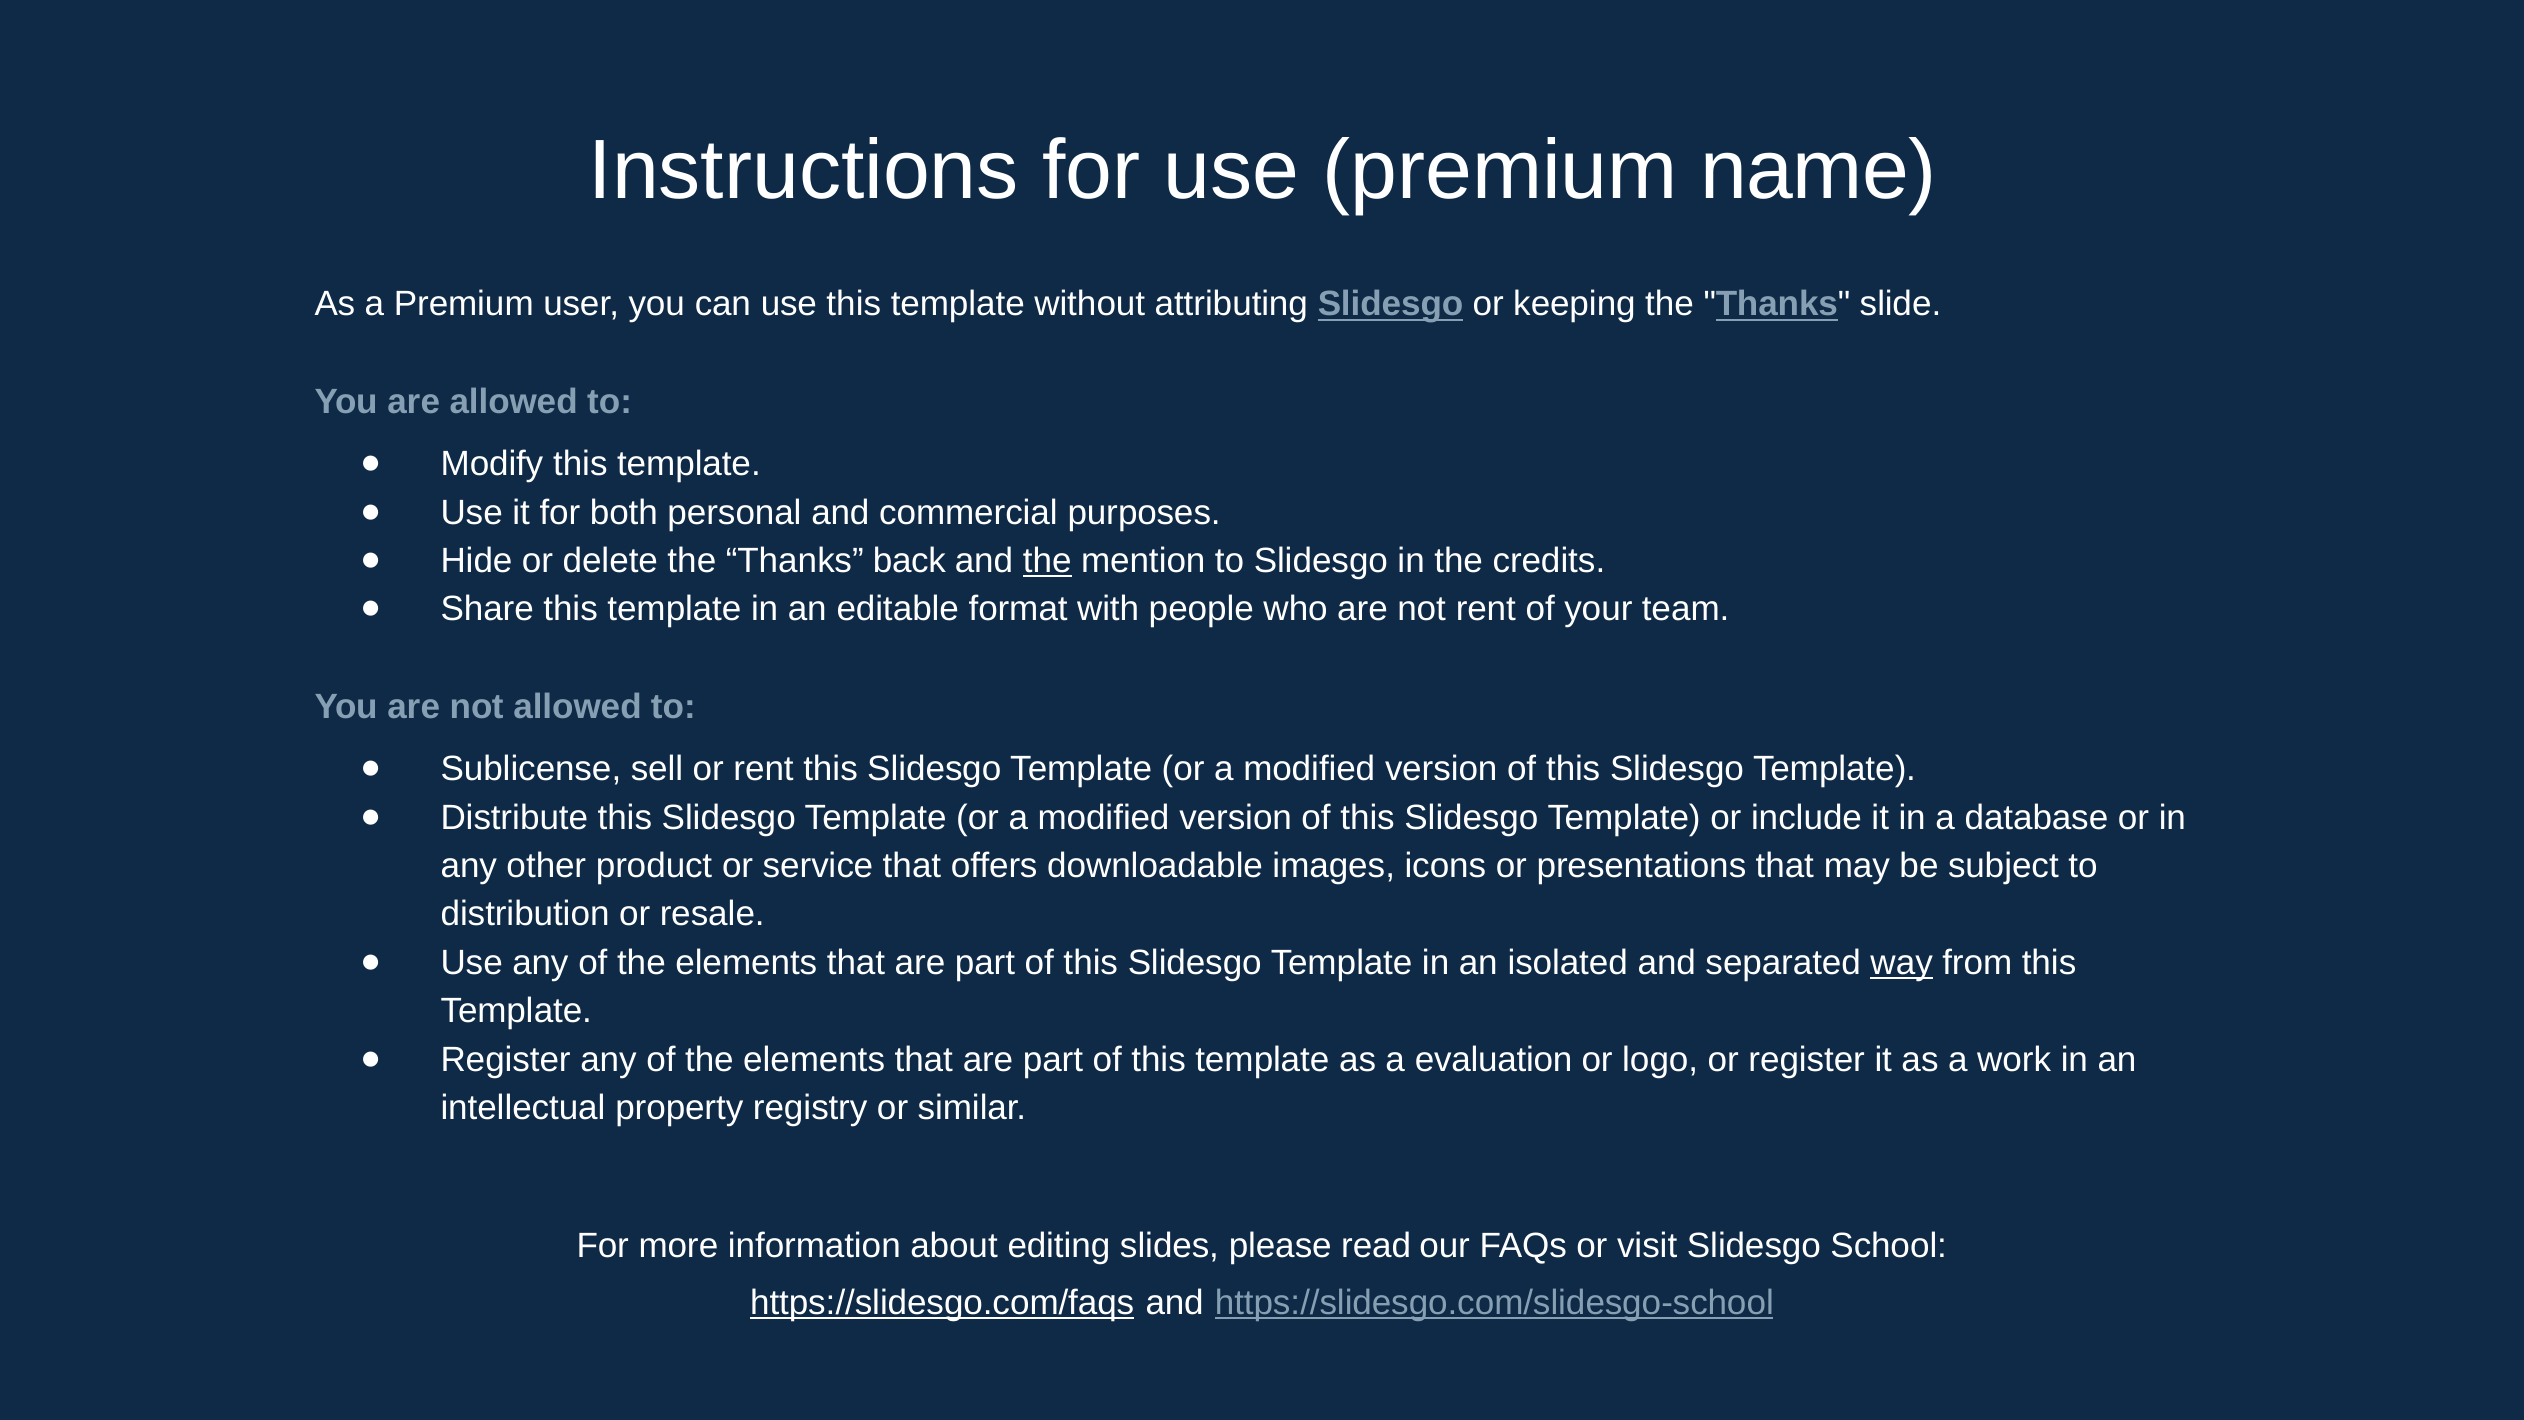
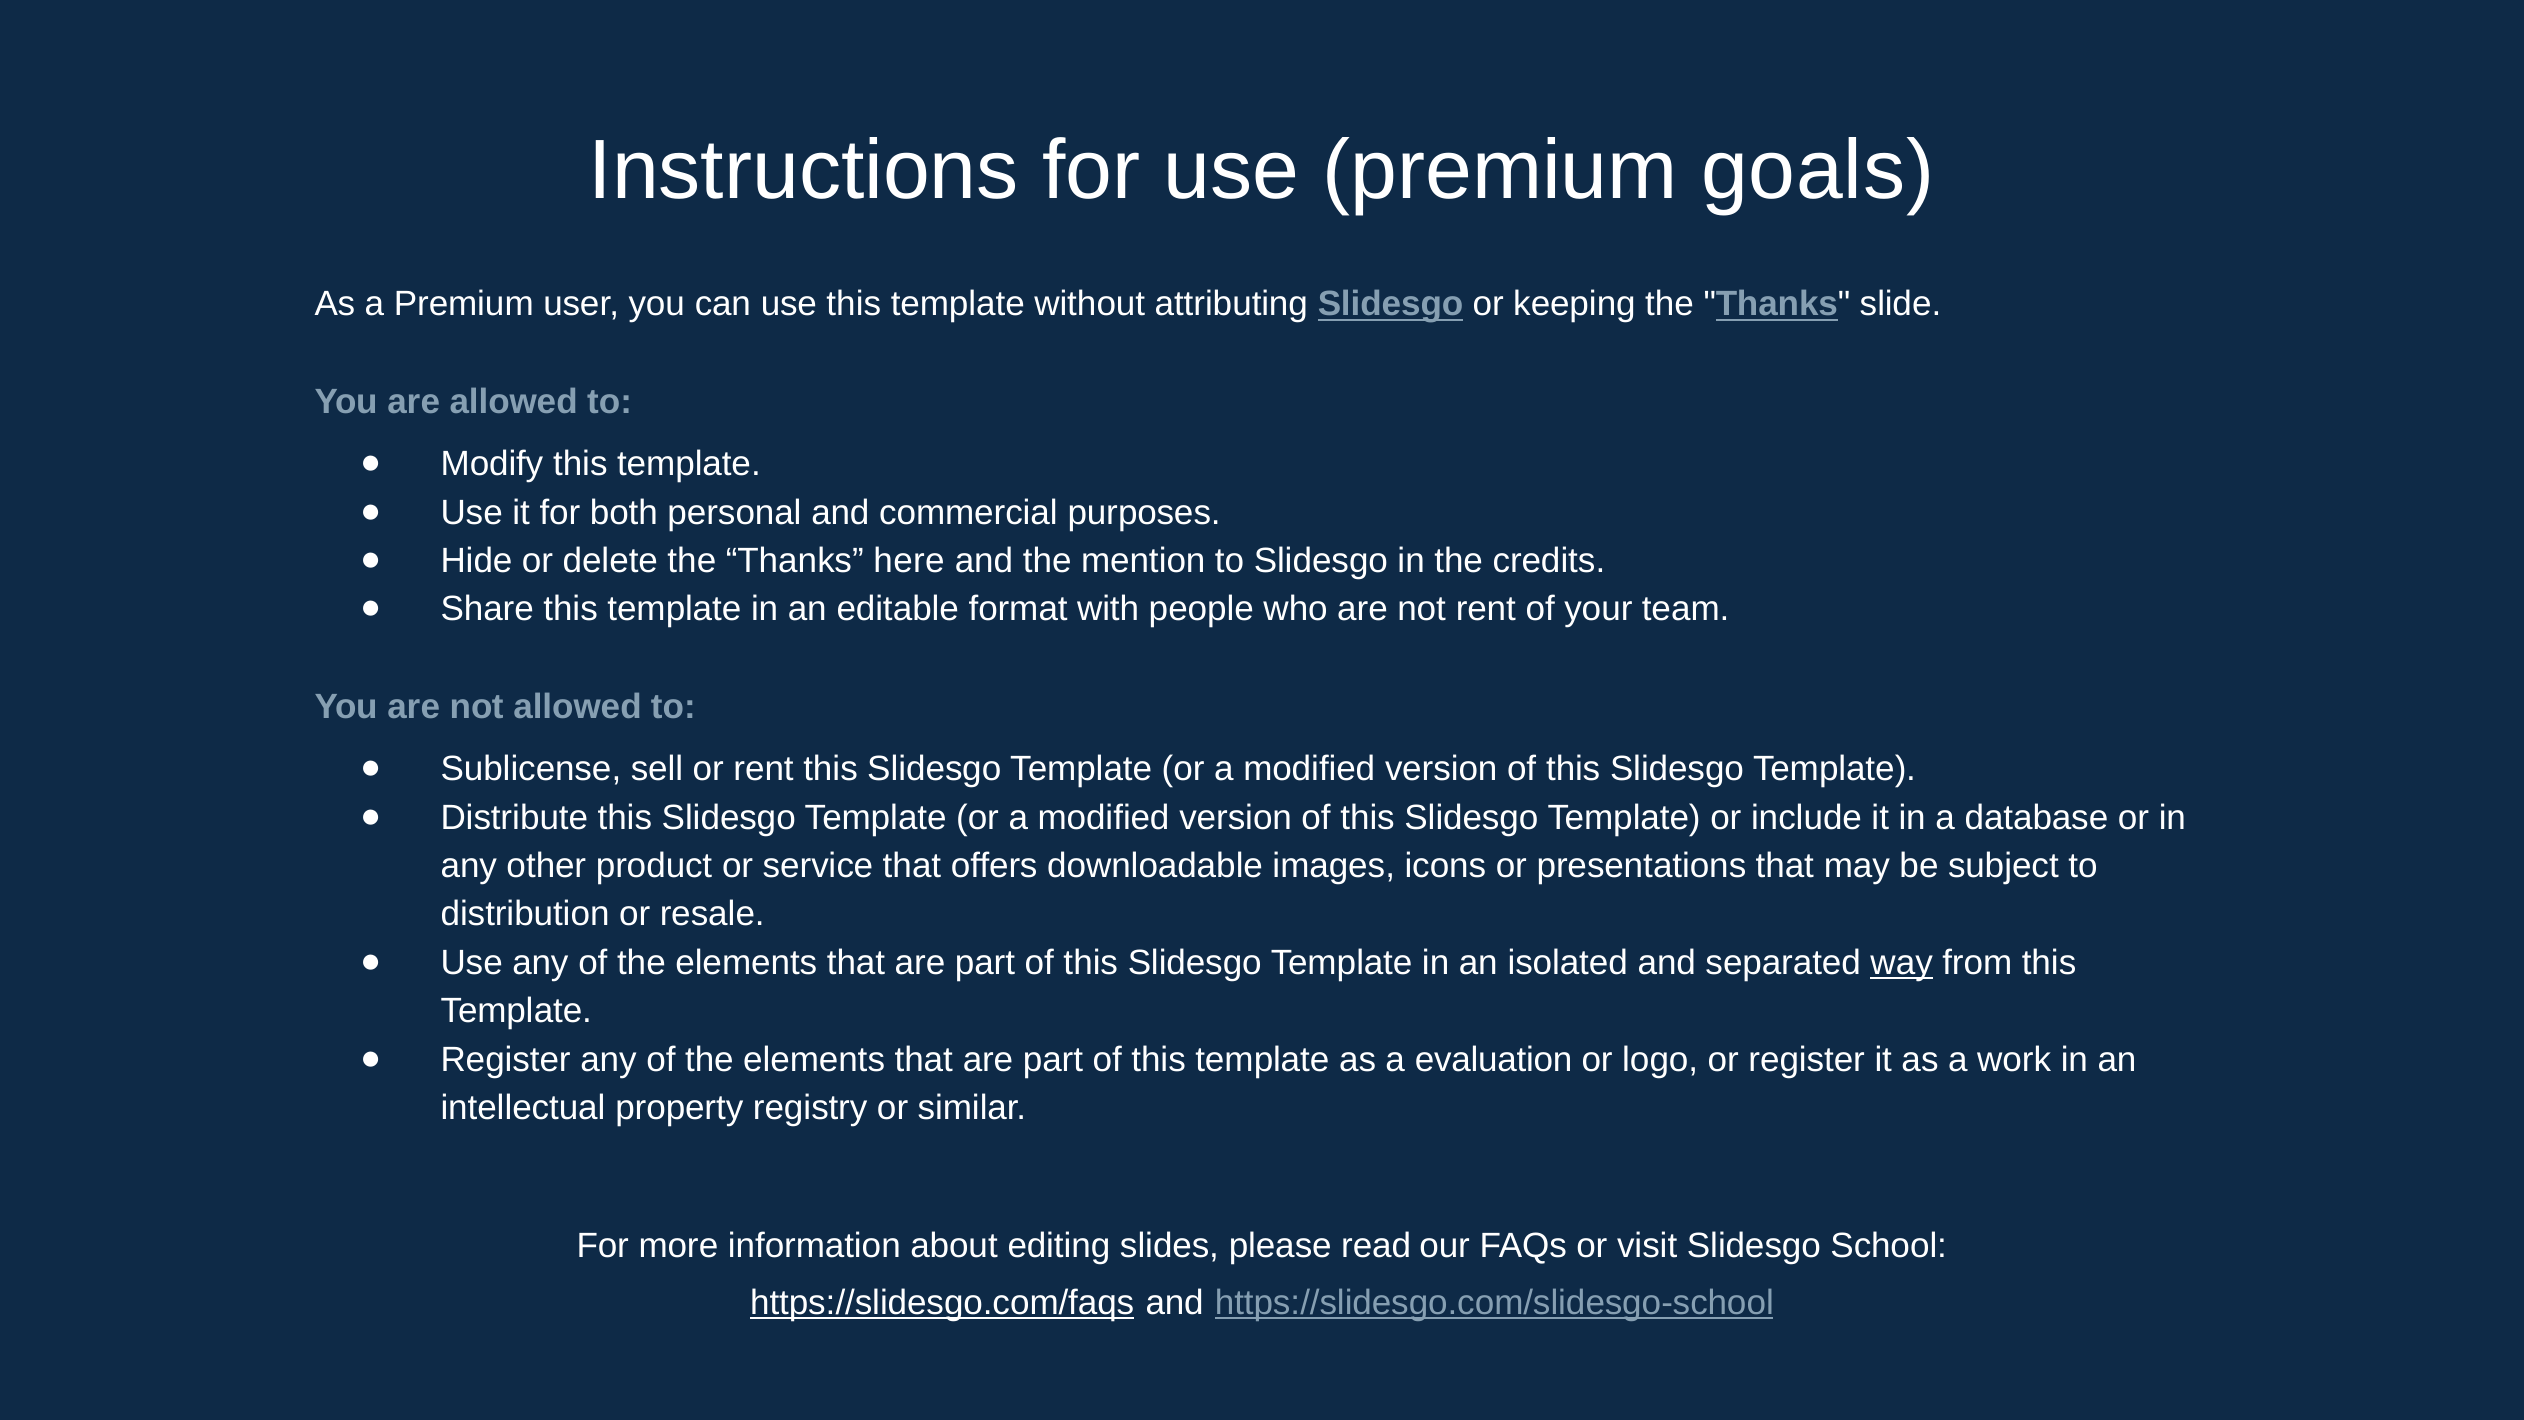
name: name -> goals (1818, 171)
back: back -> here (909, 561)
the underline: present -> none (1047, 561)
